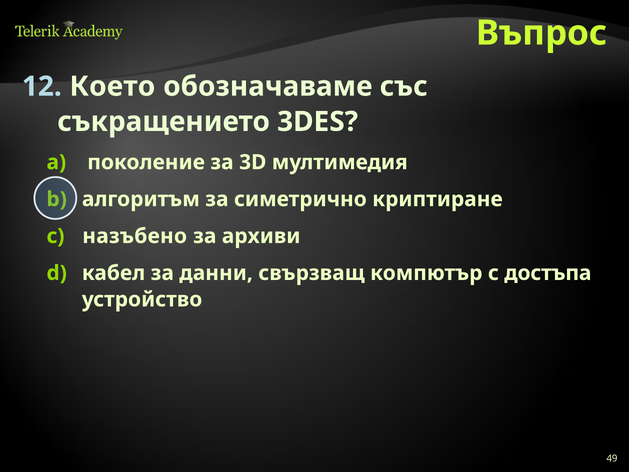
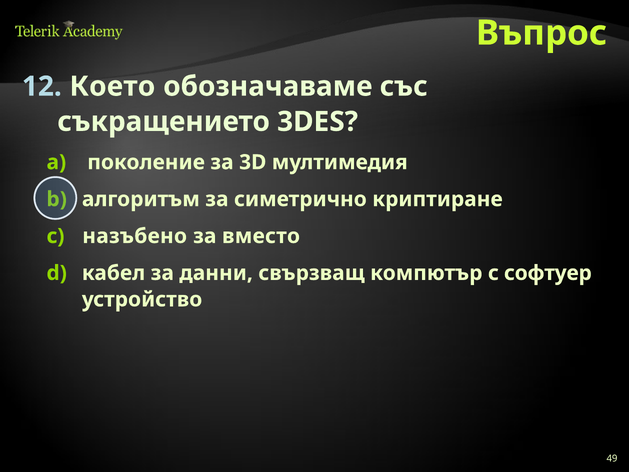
архиви: архиви -> вместо (261, 236)
достъпа: достъпа -> софтуер (548, 273)
